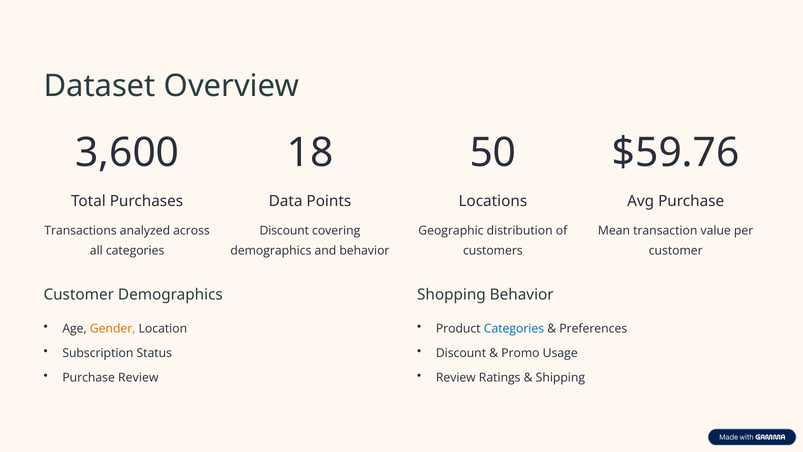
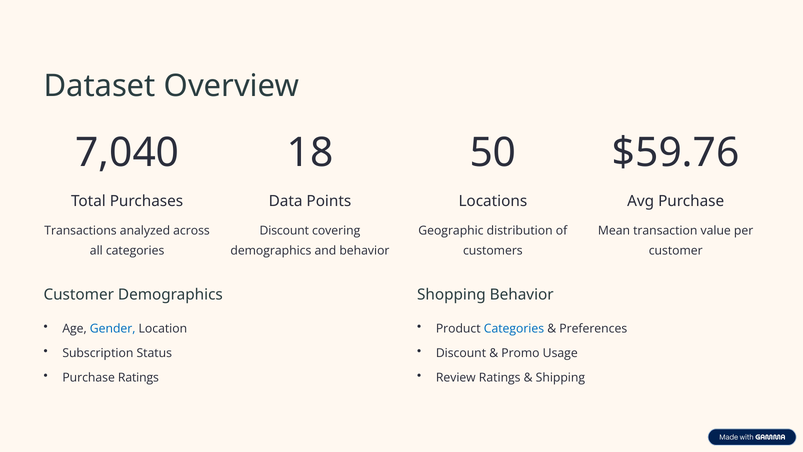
3,600: 3,600 -> 7,040 (127, 153)
Gender colour: orange -> blue (113, 329)
Purchase Review: Review -> Ratings (138, 377)
